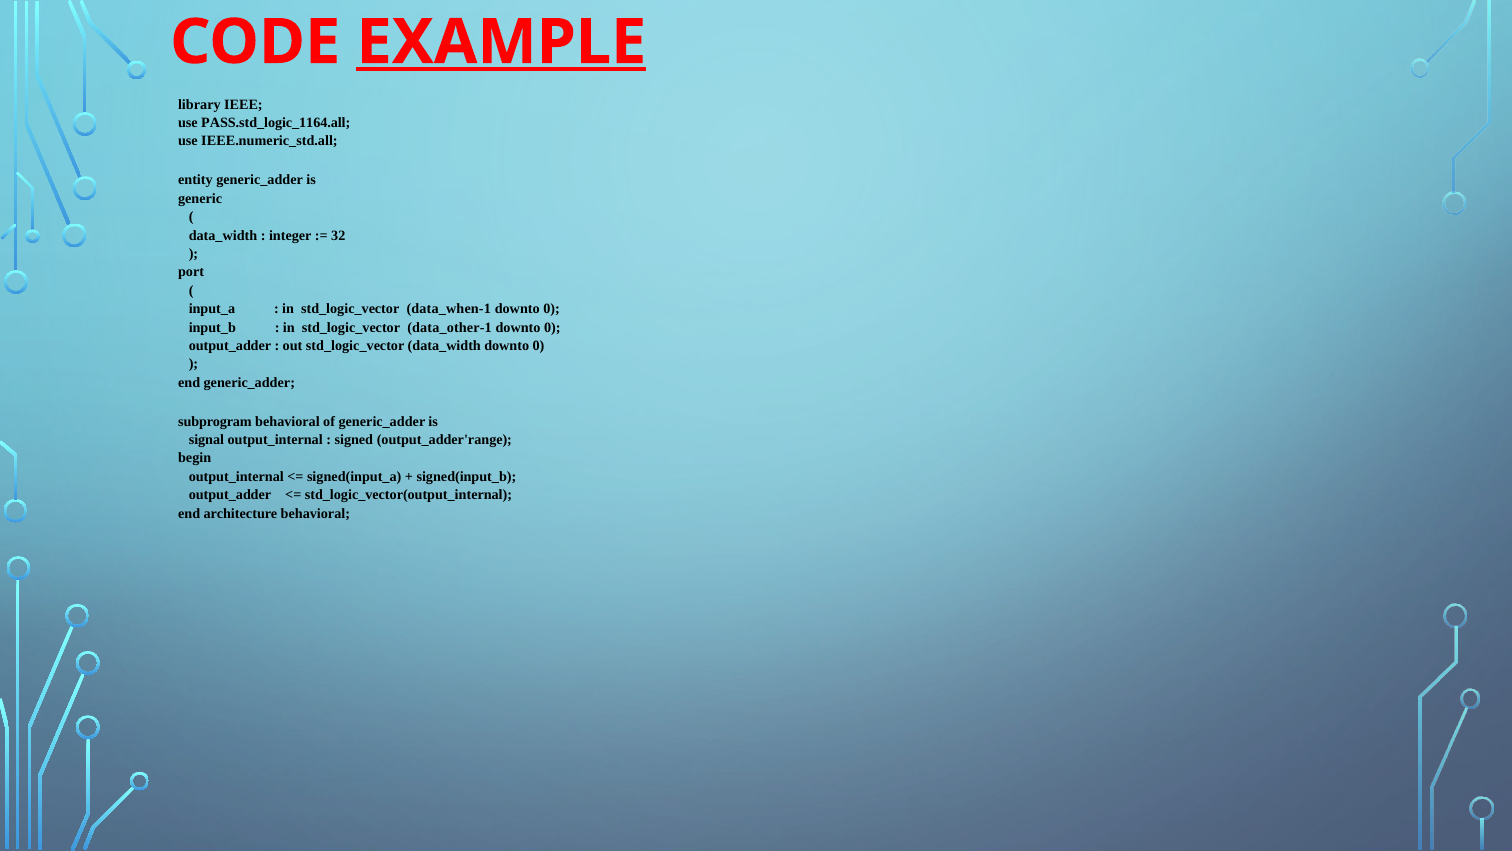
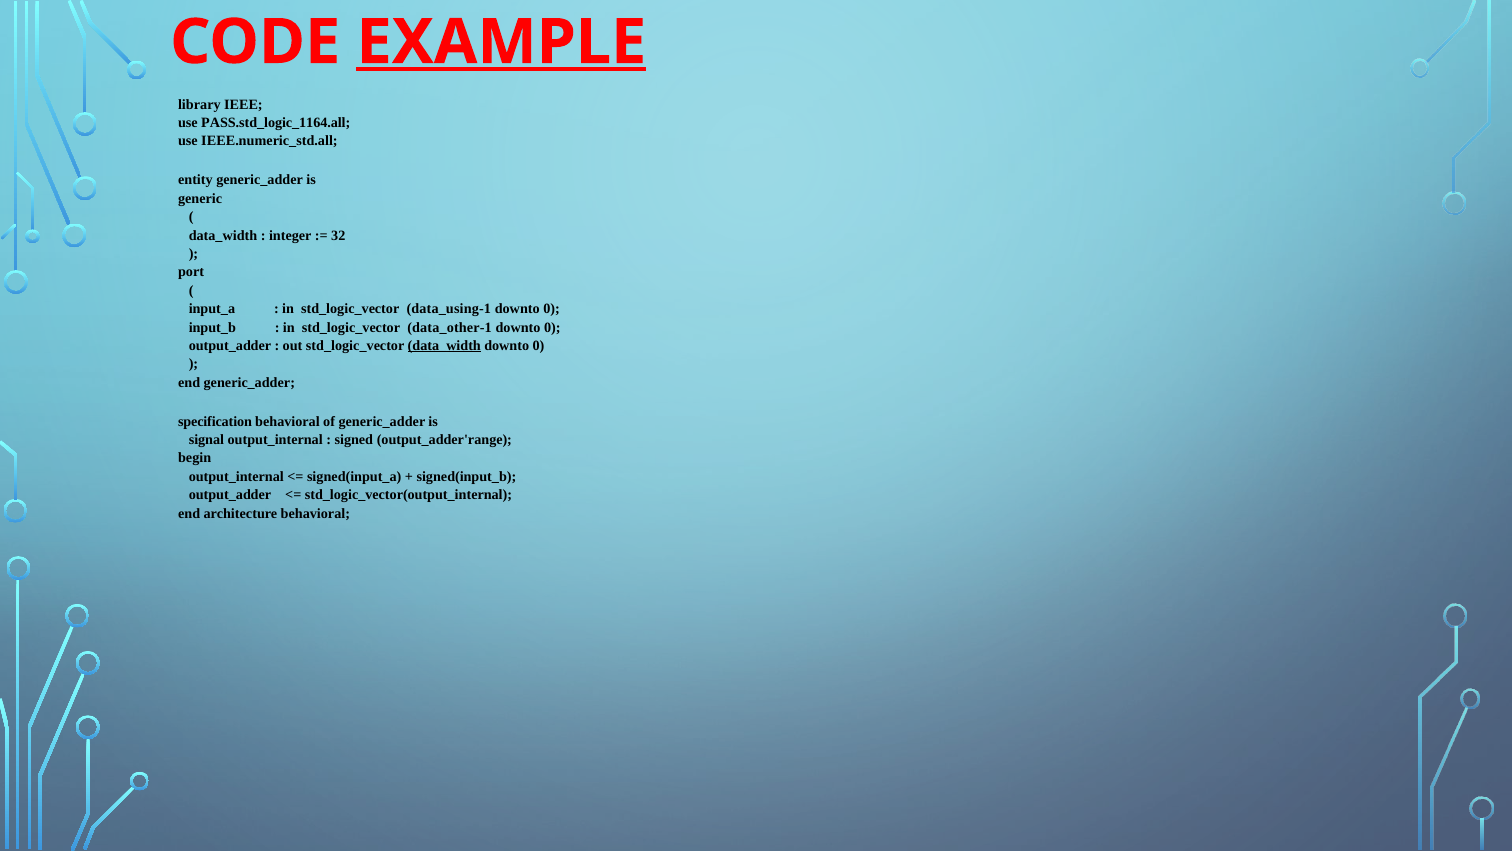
data_when-1: data_when-1 -> data_using-1 (449, 309)
data_width underline: none -> present (444, 346)
subprogram: subprogram -> specification (215, 421)
